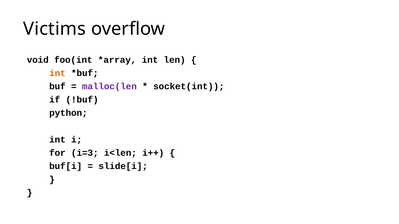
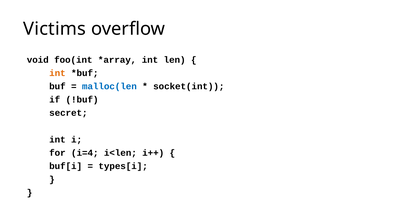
malloc(len colour: purple -> blue (109, 87)
python: python -> secret (68, 113)
i=3: i=3 -> i=4 (85, 153)
slide[i: slide[i -> types[i (123, 166)
